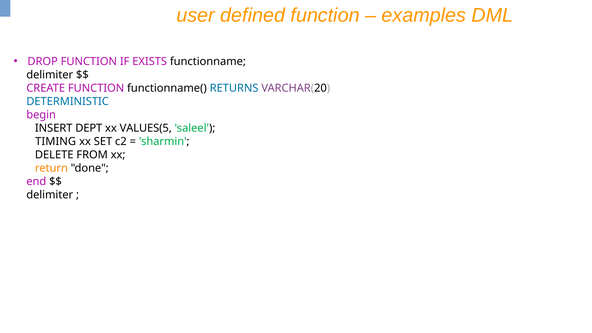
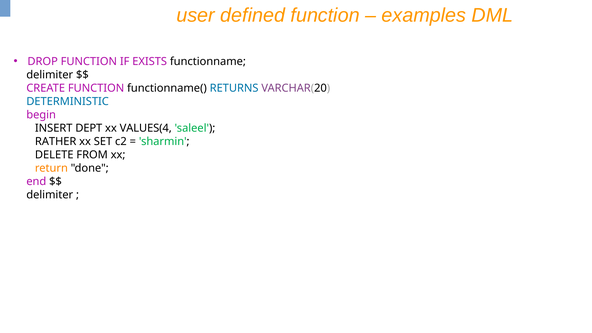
VALUES(5: VALUES(5 -> VALUES(4 (146, 128)
TIMING: TIMING -> RATHER (56, 141)
